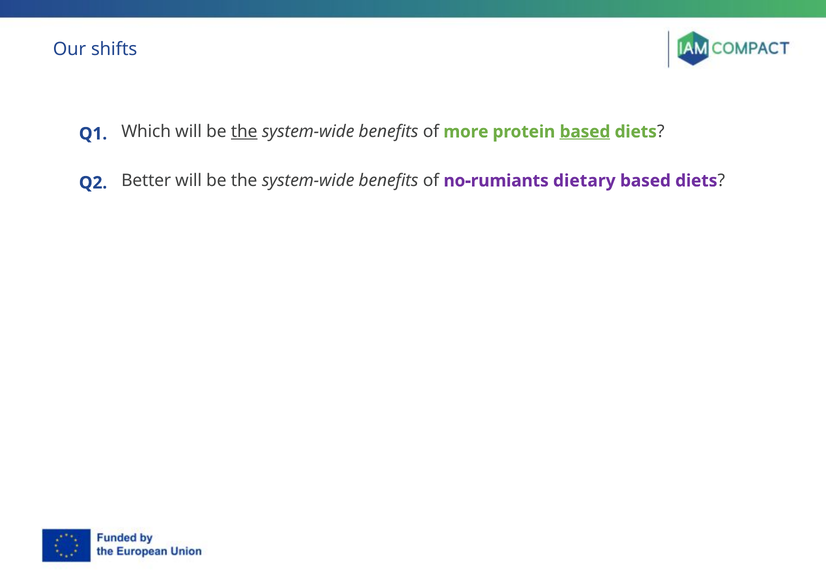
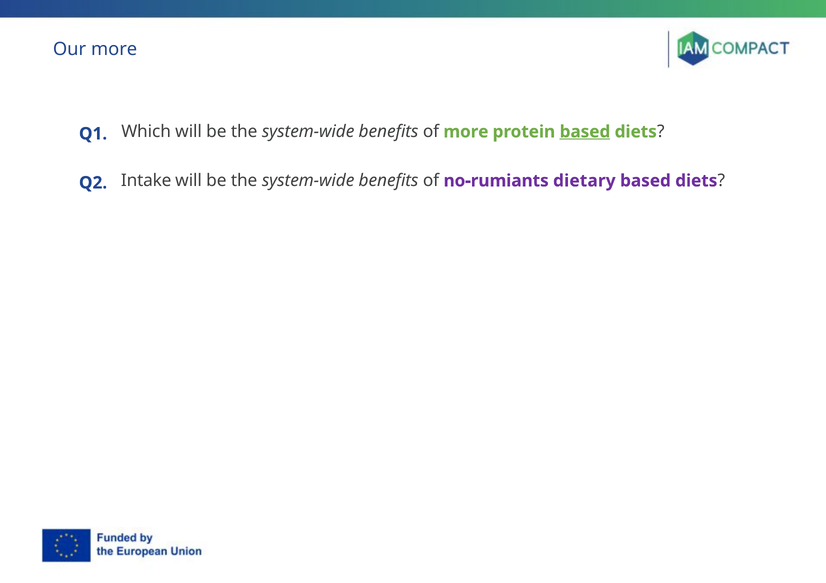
Our shifts: shifts -> more (114, 49)
the underline: present -> none (244, 132)
Better: Better -> Intake (146, 181)
